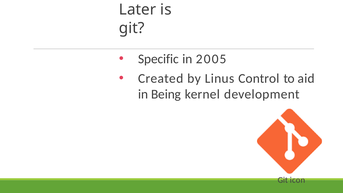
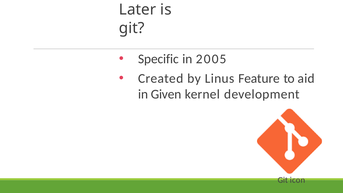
Control: Control -> Feature (259, 78)
Being: Being -> Given (166, 94)
